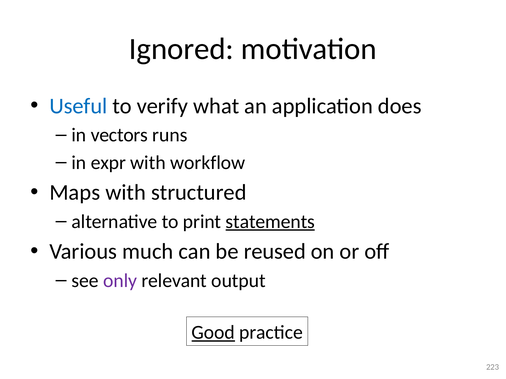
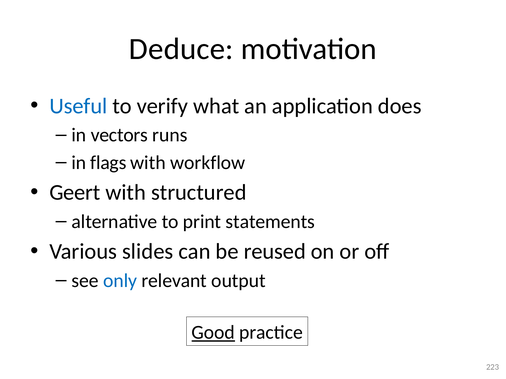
Ignored: Ignored -> Deduce (181, 49)
expr: expr -> flags (108, 163)
Maps: Maps -> Geert (75, 193)
statements underline: present -> none (270, 222)
much: much -> slides (148, 252)
only colour: purple -> blue (120, 281)
